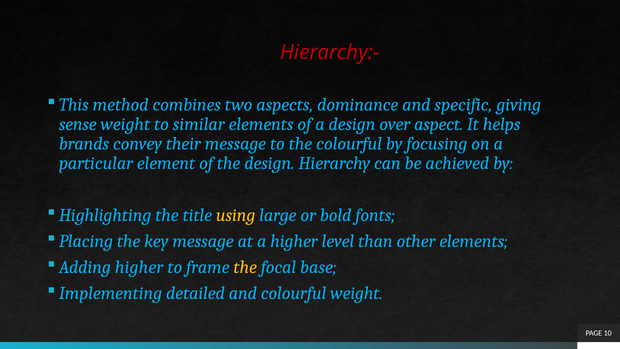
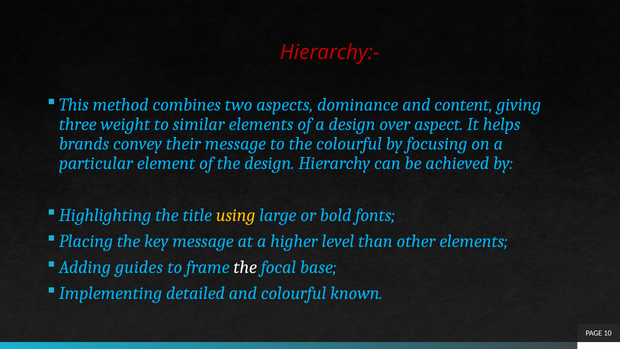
specific: specific -> content (464, 105)
sense: sense -> three (78, 124)
Adding higher: higher -> guides (139, 267)
the colour: yellow -> white (245, 267)
colourful weight: weight -> known (356, 293)
